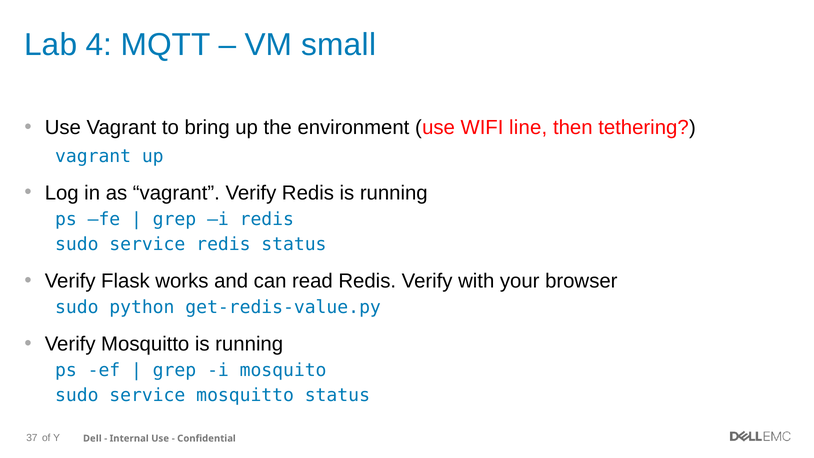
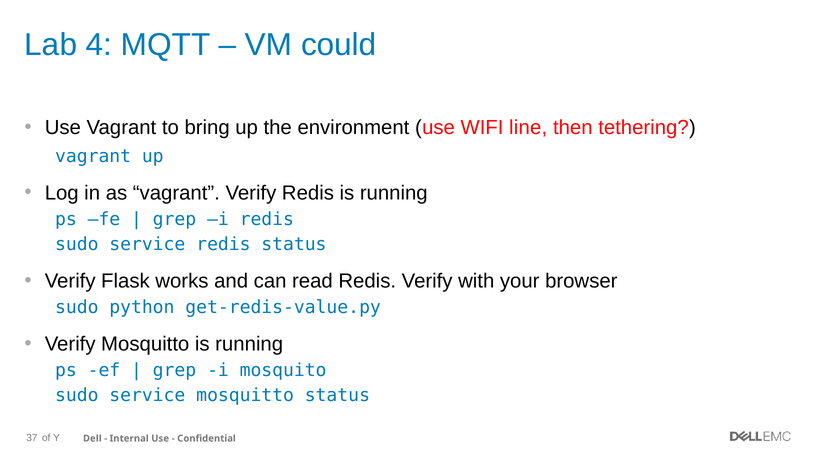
small: small -> could (339, 45)
